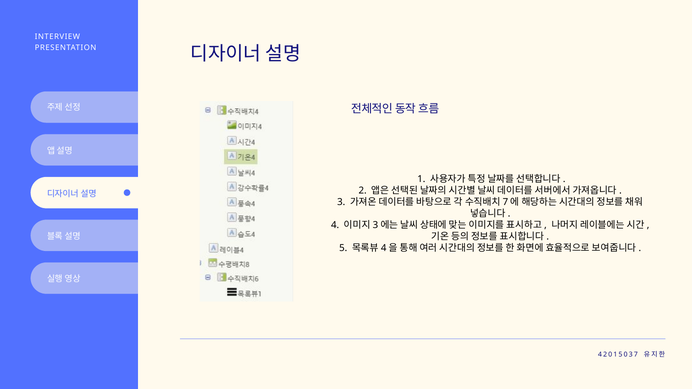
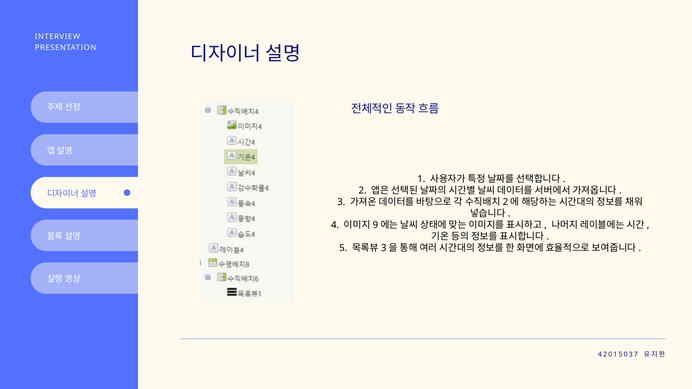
7: 7 -> 2 (505, 202)
3: 3 -> 9 (375, 225)
4: 4 -> 3 (384, 248)
